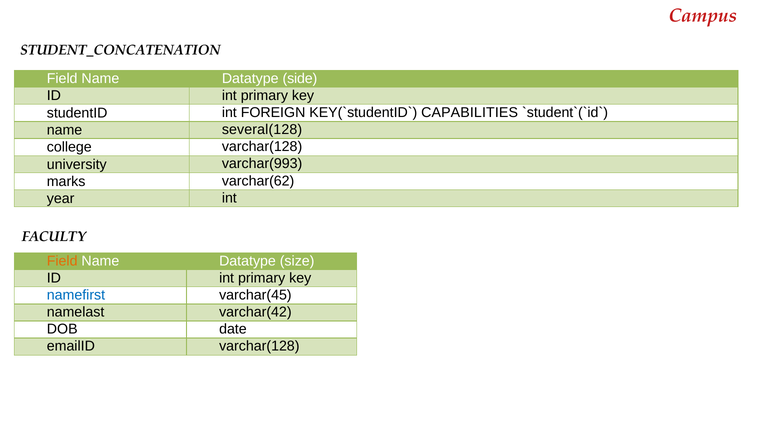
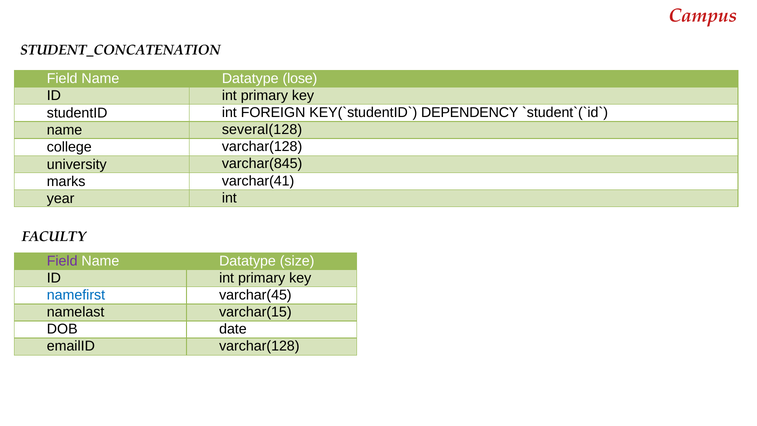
side: side -> lose (300, 78)
CAPABILITIES: CAPABILITIES -> DEPENDENCY (470, 113)
varchar(993: varchar(993 -> varchar(845 (262, 164)
varchar(62: varchar(62 -> varchar(41 (258, 181)
Field colour: orange -> purple (62, 261)
varchar(42: varchar(42 -> varchar(15 (255, 312)
